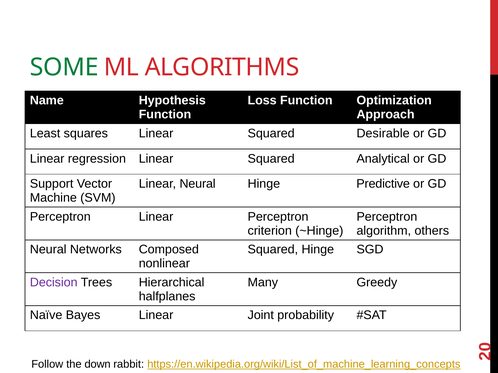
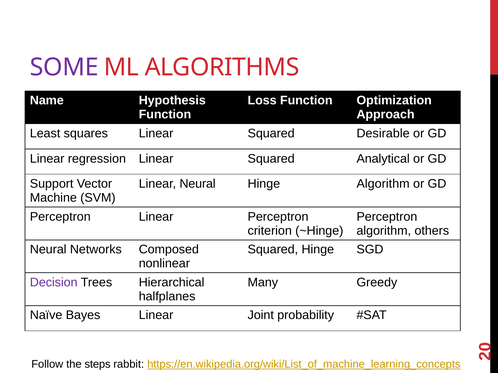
SOME colour: green -> purple (64, 67)
Hinge Predictive: Predictive -> Algorithm (383, 184)
down: down -> steps (98, 365)
